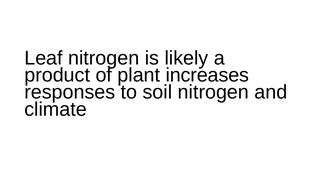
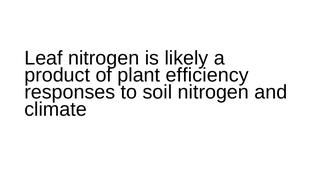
increases: increases -> efficiency (207, 75)
